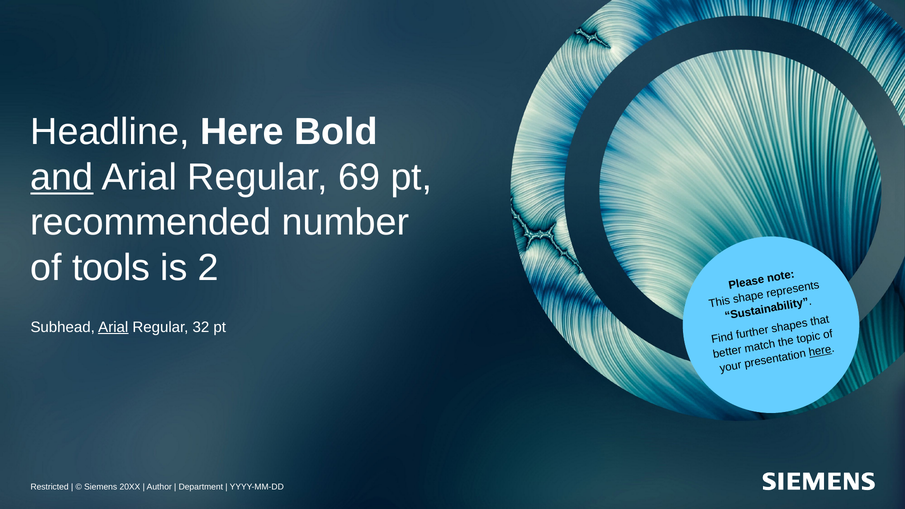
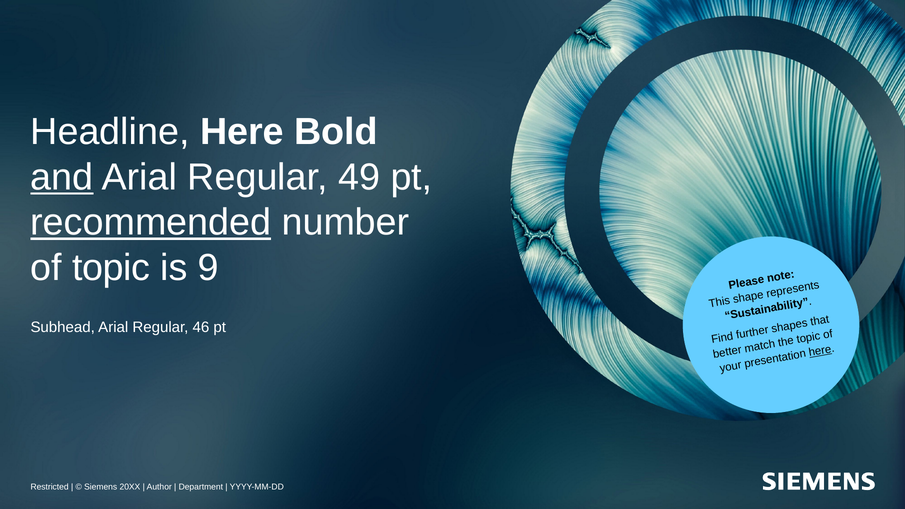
69: 69 -> 49 (359, 177)
recommended underline: none -> present (151, 222)
of tools: tools -> topic (111, 268)
2: 2 -> 9 (208, 268)
Arial underline: present -> none (113, 327)
32: 32 -> 46 (201, 327)
